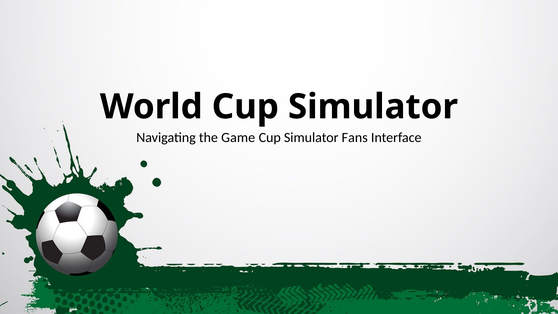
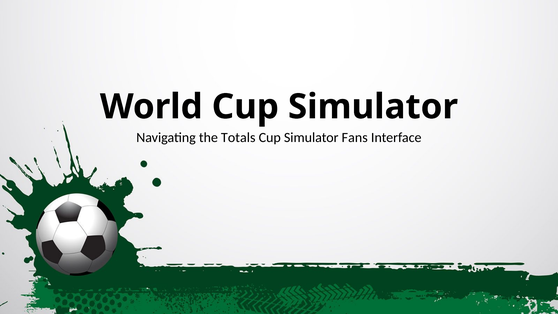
Game: Game -> Totals (238, 137)
